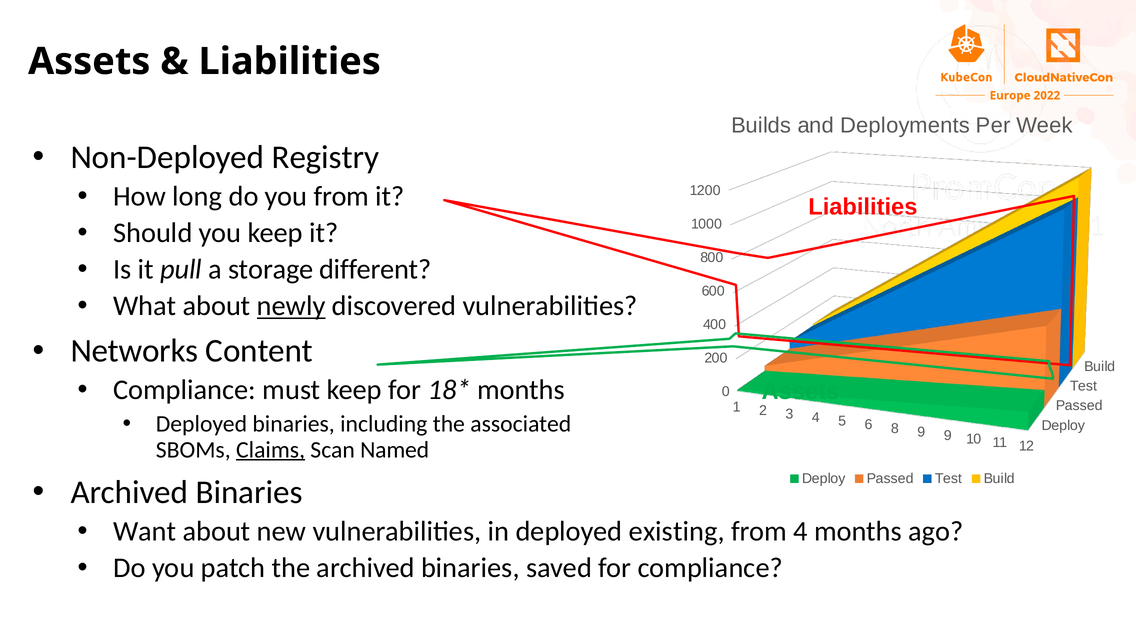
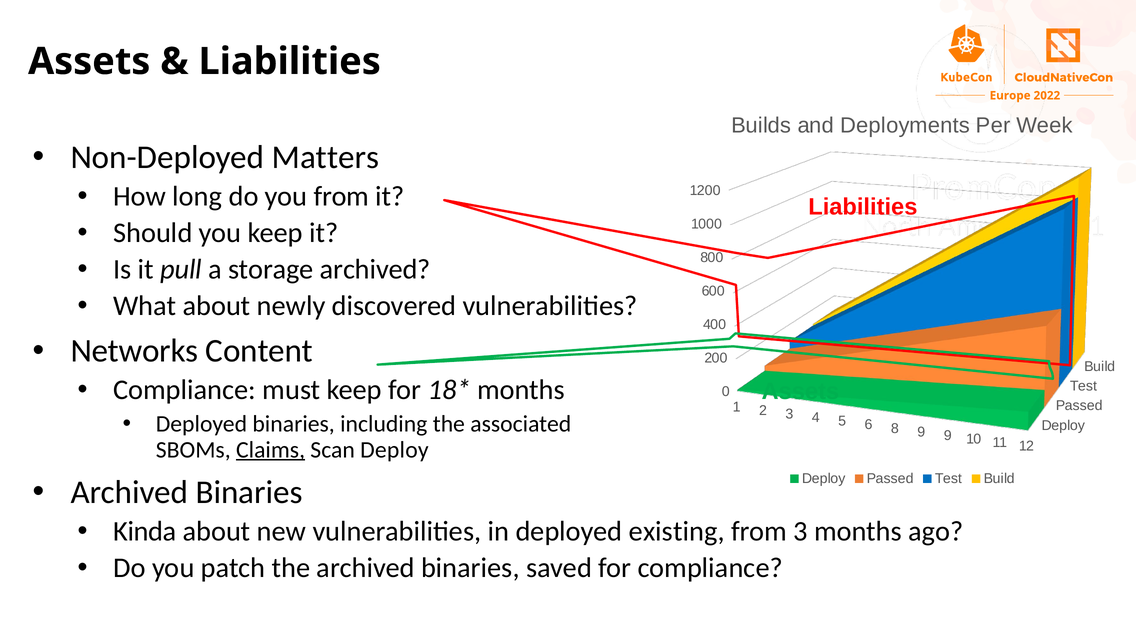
Registry: Registry -> Matters (325, 157)
storage different: different -> archived (375, 269)
newly underline: present -> none (291, 306)
Scan Named: Named -> Deploy (394, 450)
Want: Want -> Kinda (145, 531)
from 4: 4 -> 3 (801, 531)
